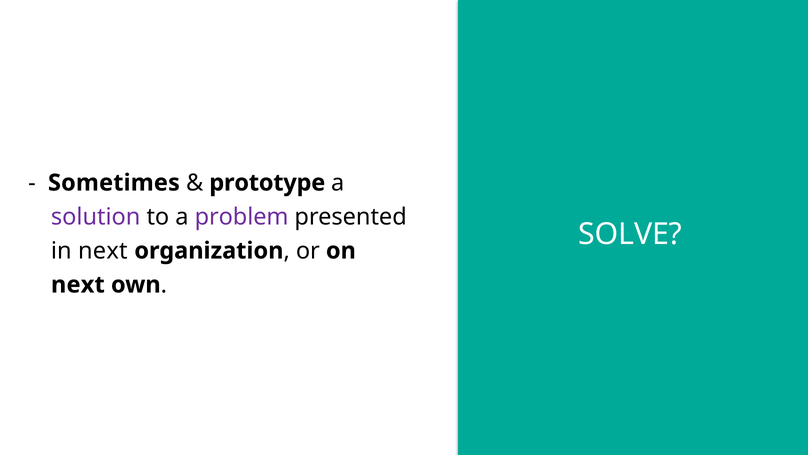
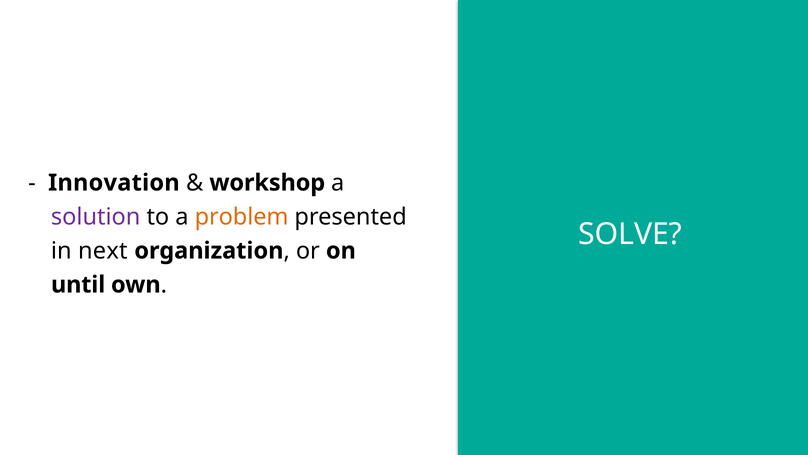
Sometimes: Sometimes -> Innovation (114, 183)
prototype: prototype -> workshop (267, 183)
problem colour: purple -> orange (242, 217)
next: next -> until (78, 284)
